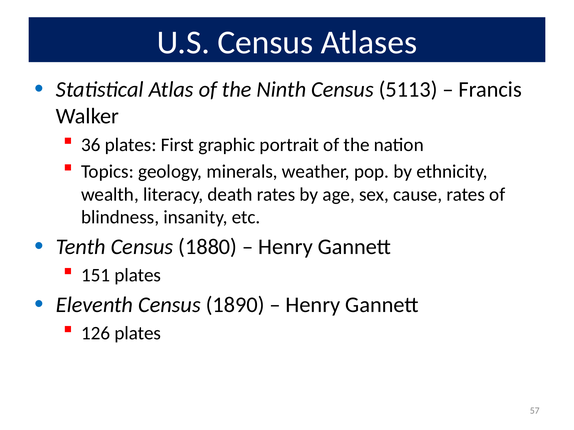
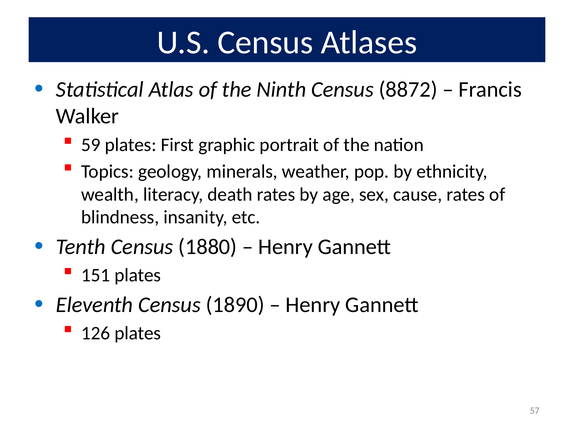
5113: 5113 -> 8872 (408, 90)
36: 36 -> 59 (91, 145)
